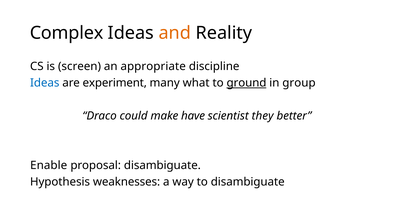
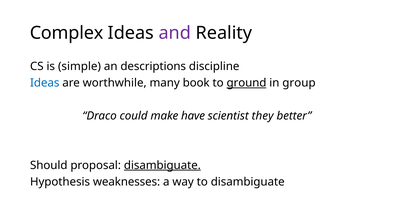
and colour: orange -> purple (175, 33)
screen: screen -> simple (79, 67)
appropriate: appropriate -> descriptions (153, 67)
experiment: experiment -> worthwhile (115, 83)
what: what -> book (196, 83)
Enable: Enable -> Should (49, 166)
disambiguate underline: none -> present (162, 166)
